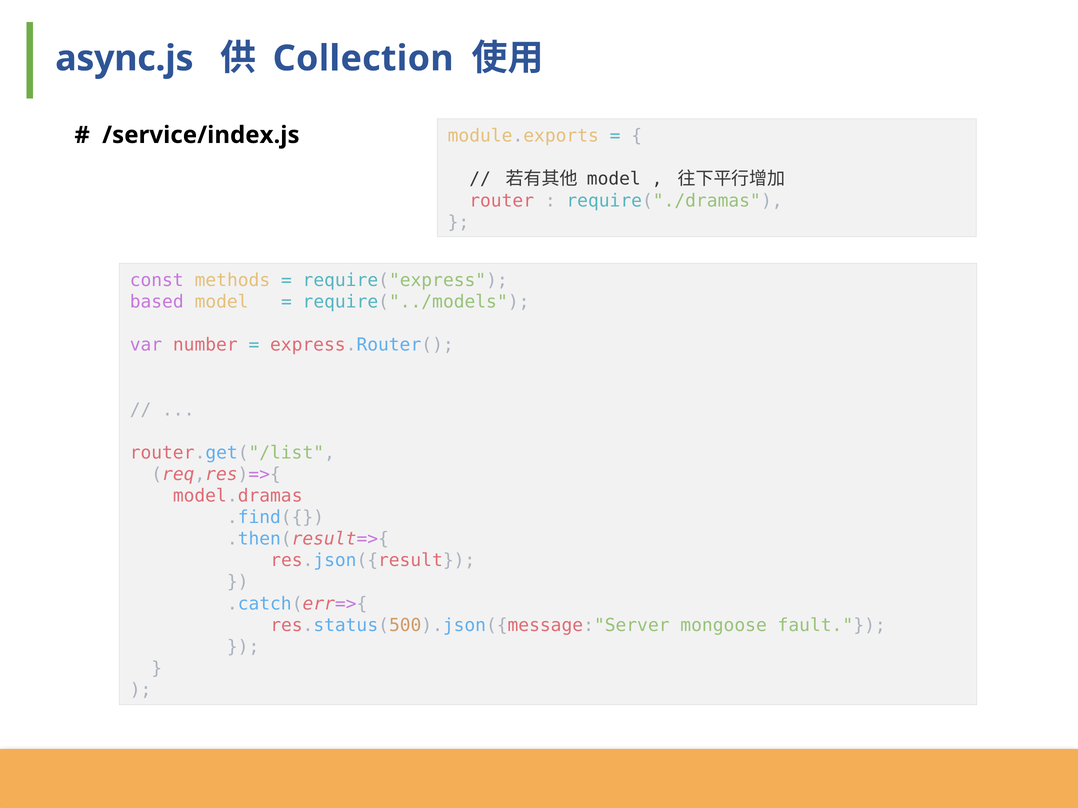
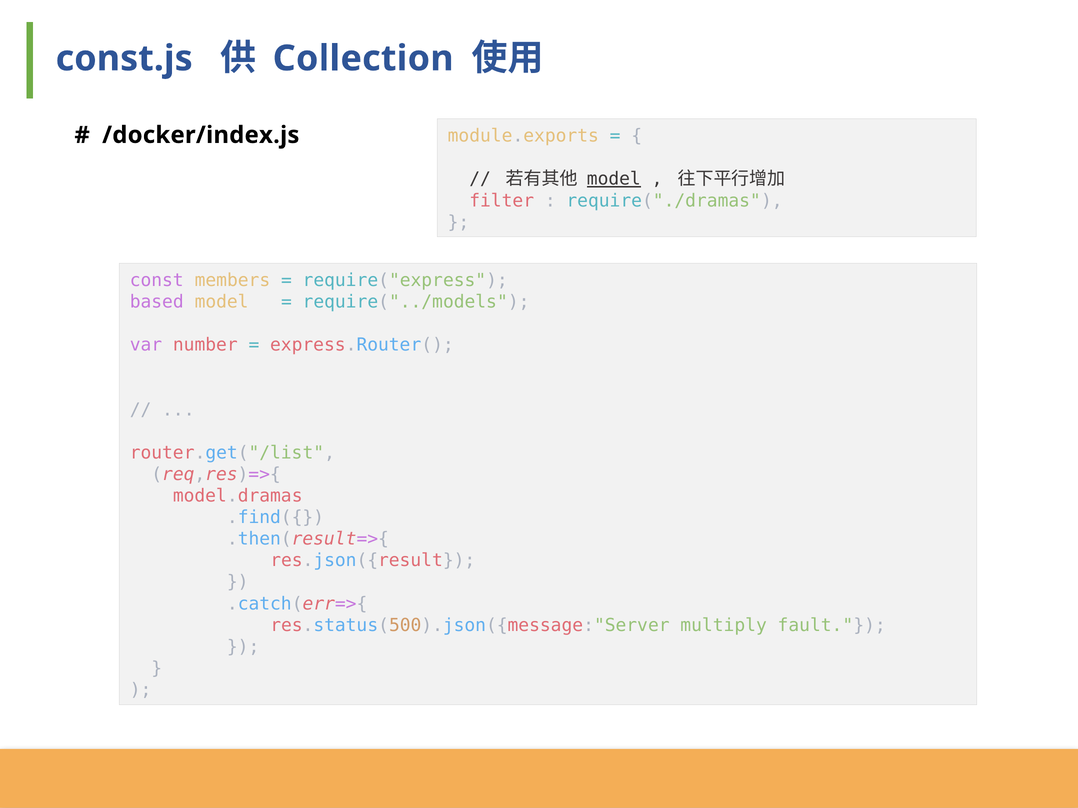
async.js: async.js -> const.js (124, 59)
/service/index.js: /service/index.js -> /docker/index.js (201, 135)
model underline: none -> present (614, 179)
router: router -> filter (502, 201)
methods: methods -> members (232, 281)
mongoose: mongoose -> multiply (724, 626)
